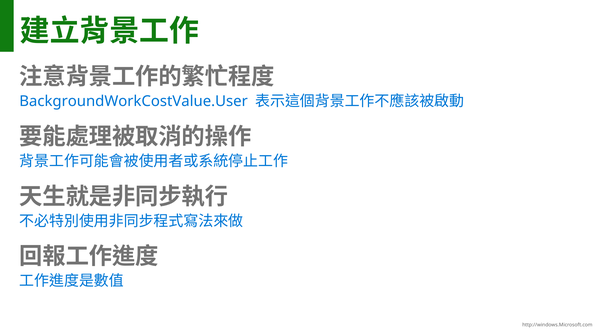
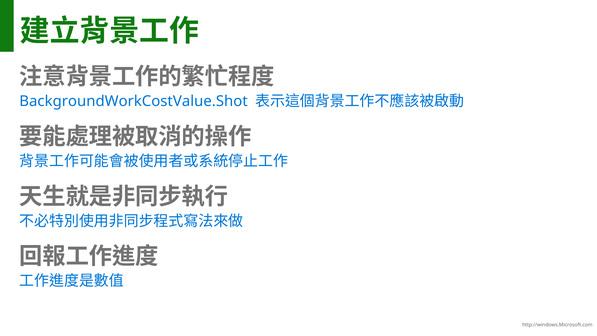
BackgroundWorkCostValue.User: BackgroundWorkCostValue.User -> BackgroundWorkCostValue.Shot (134, 101)
